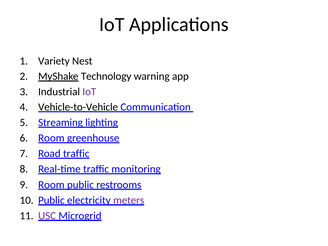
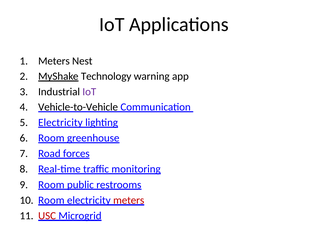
Variety: Variety -> Meters (54, 61)
Streaming: Streaming -> Electricity (60, 123)
Road traffic: traffic -> forces (76, 154)
Public: Public -> Room (51, 200)
meters colour: purple -> red (129, 200)
USC colour: purple -> red (47, 216)
